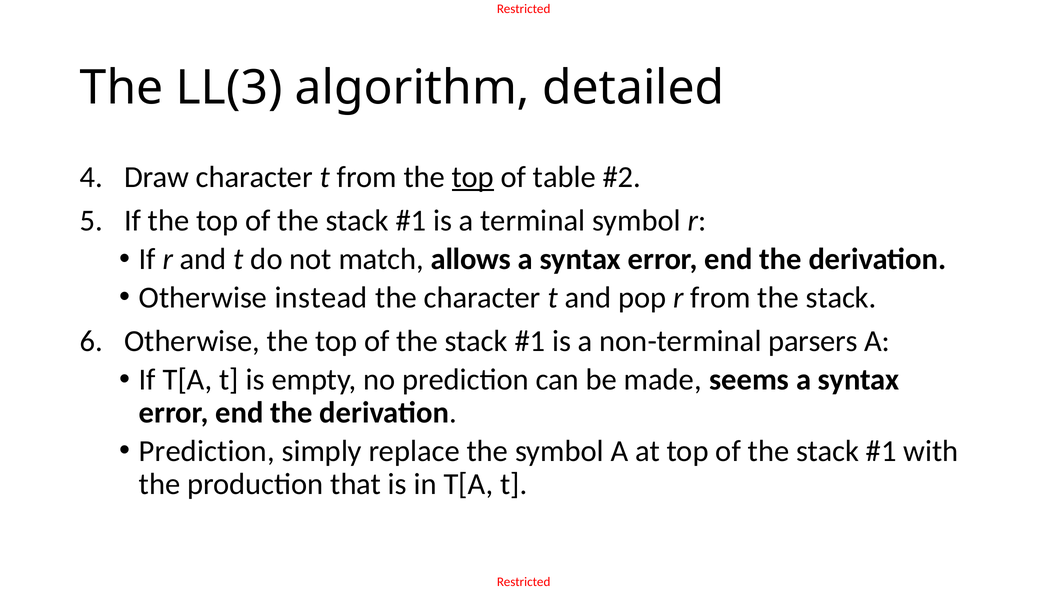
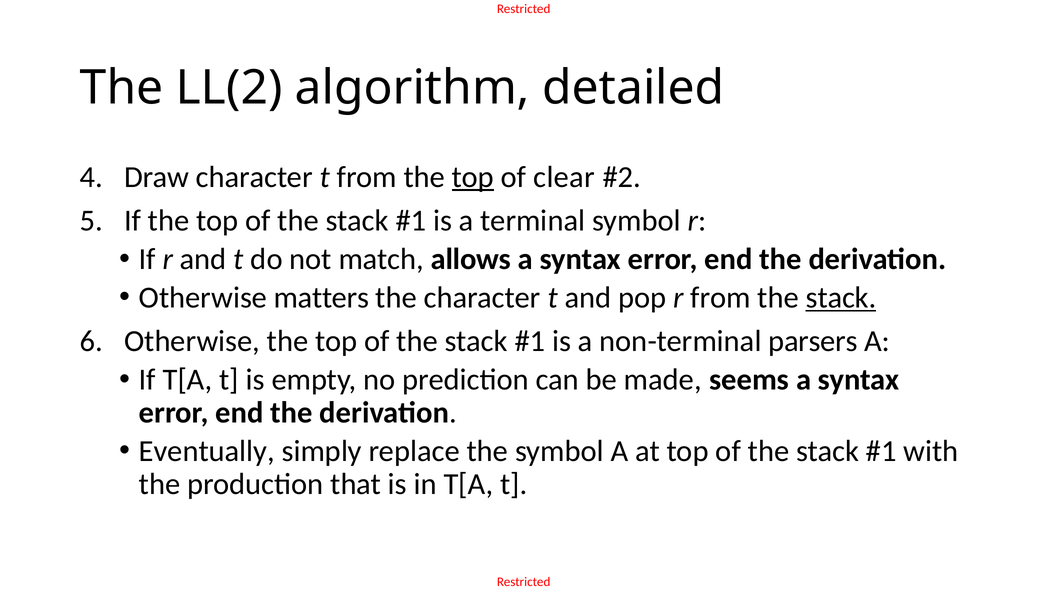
LL(3: LL(3 -> LL(2 (229, 88)
table: table -> clear (564, 177)
instead: instead -> matters (321, 298)
stack underline: none -> present (841, 298)
Prediction: Prediction -> Eventually (207, 451)
